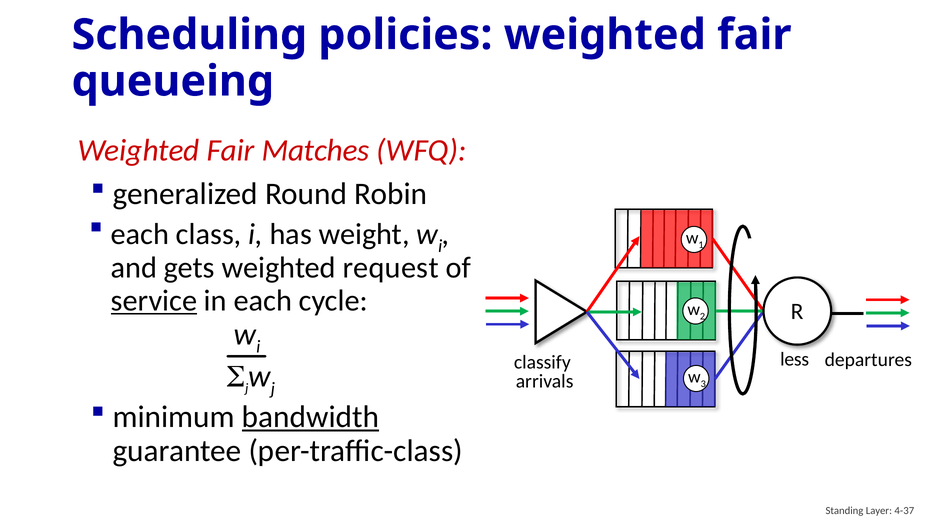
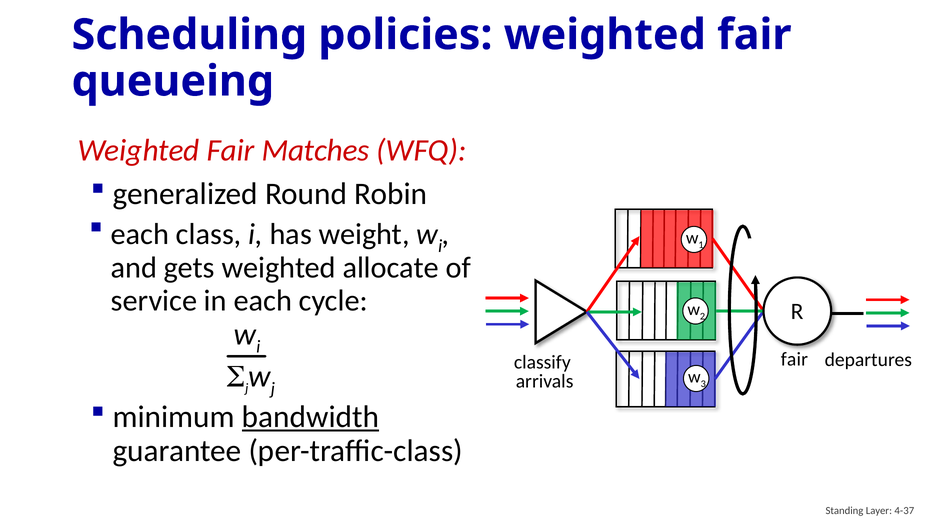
request: request -> allocate (391, 268)
service underline: present -> none (154, 301)
less: less -> fair (794, 359)
